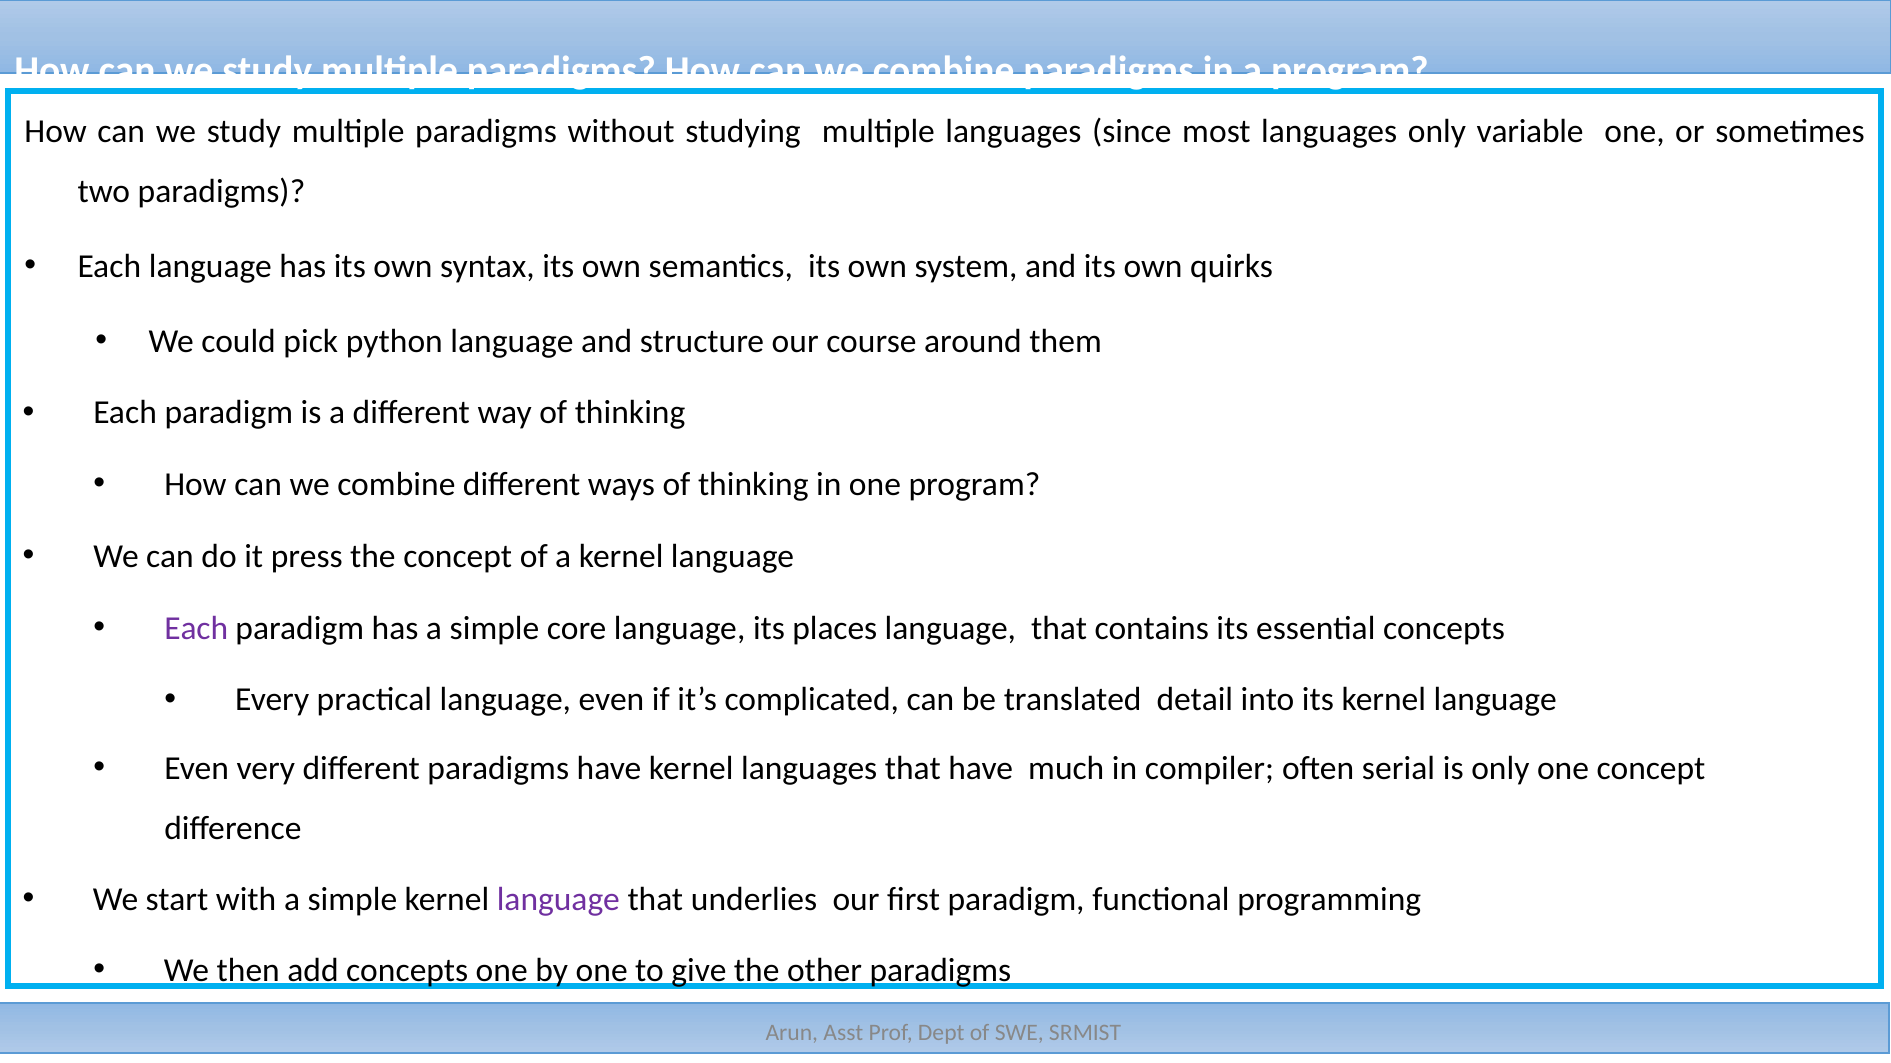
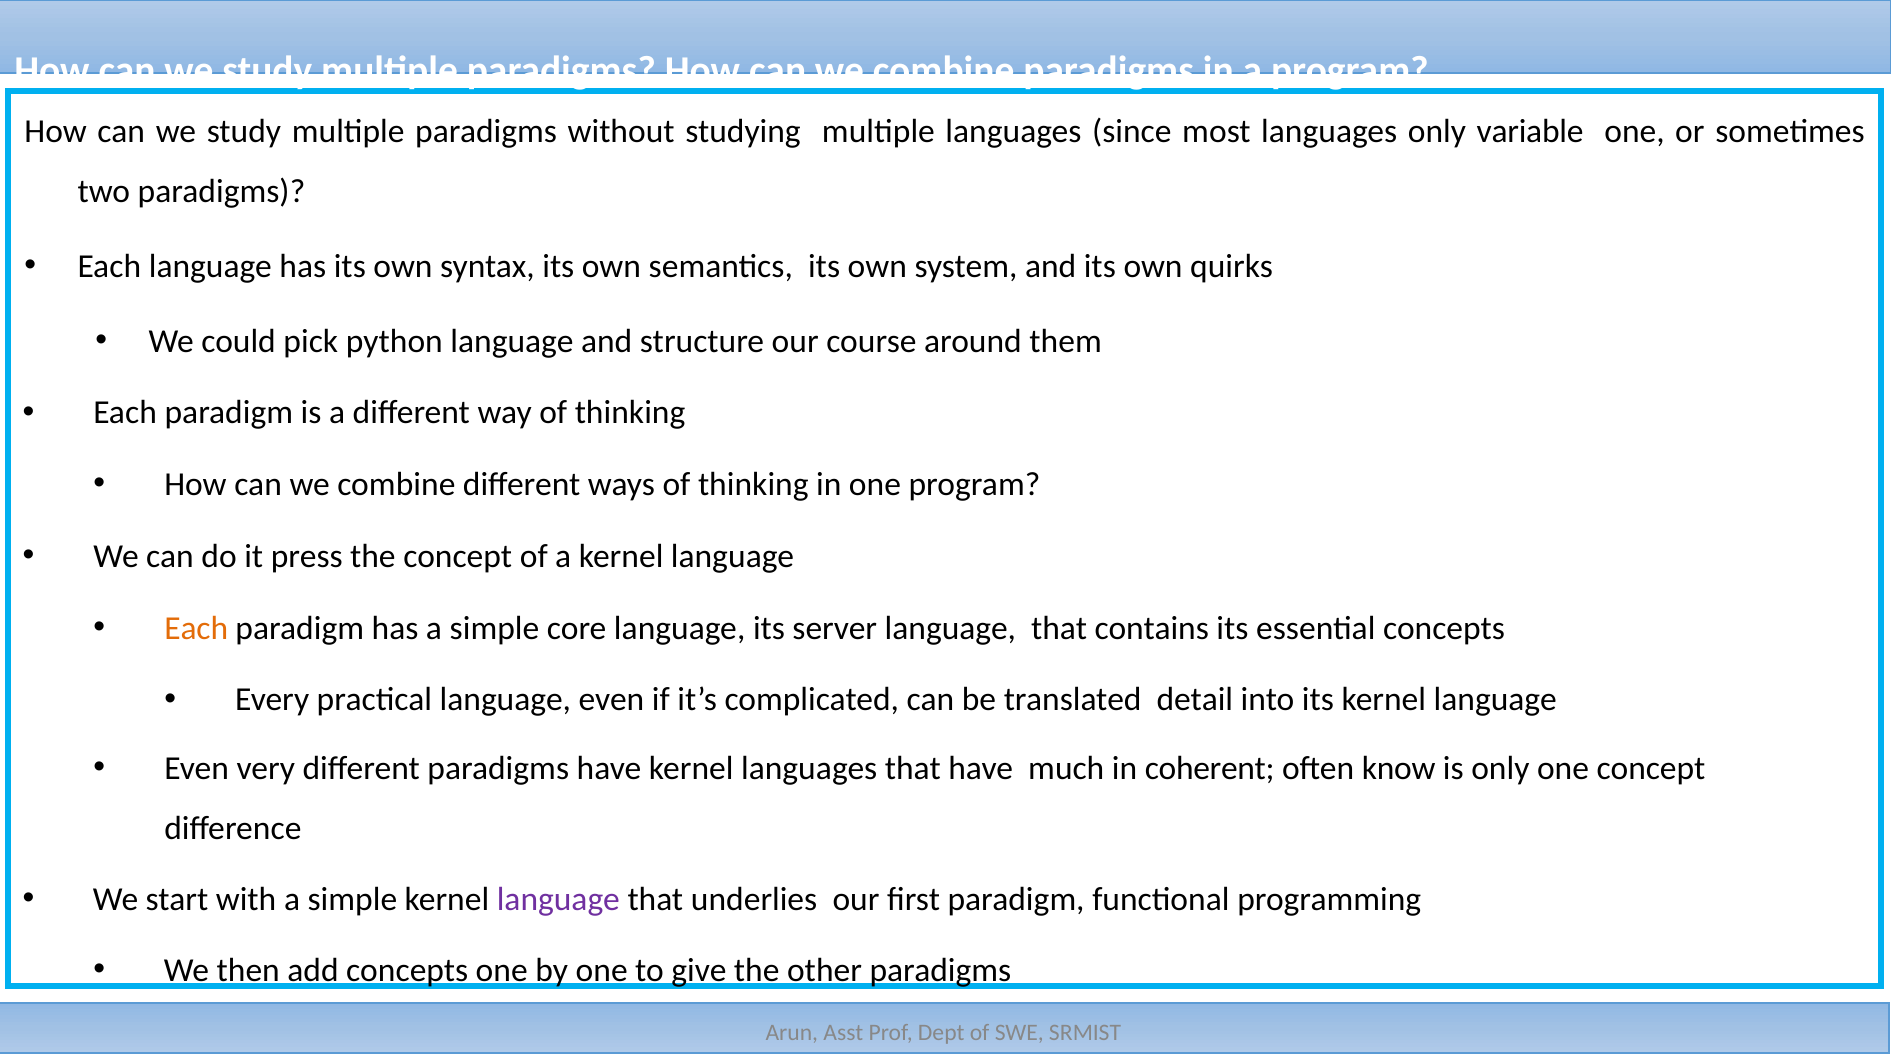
Each colour: purple -> orange (196, 628)
places: places -> server (835, 628)
compiler: compiler -> coherent (1210, 769)
serial: serial -> know (1399, 769)
